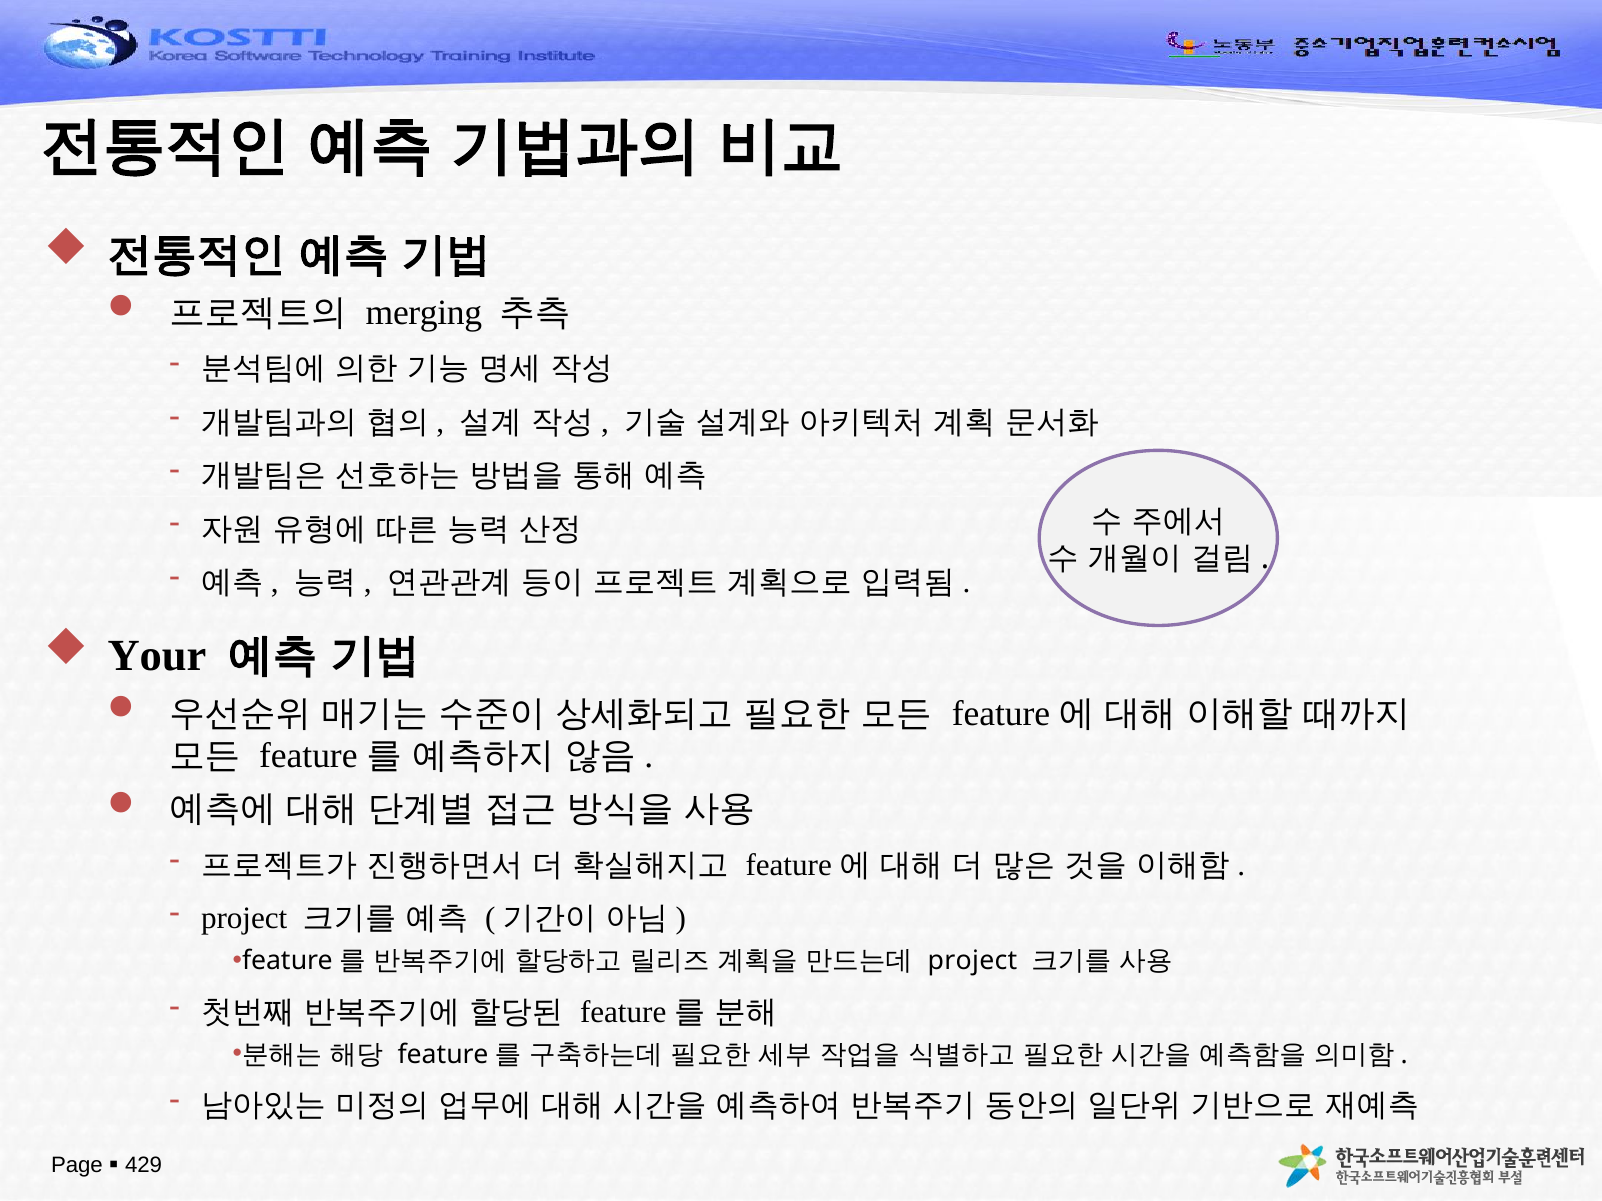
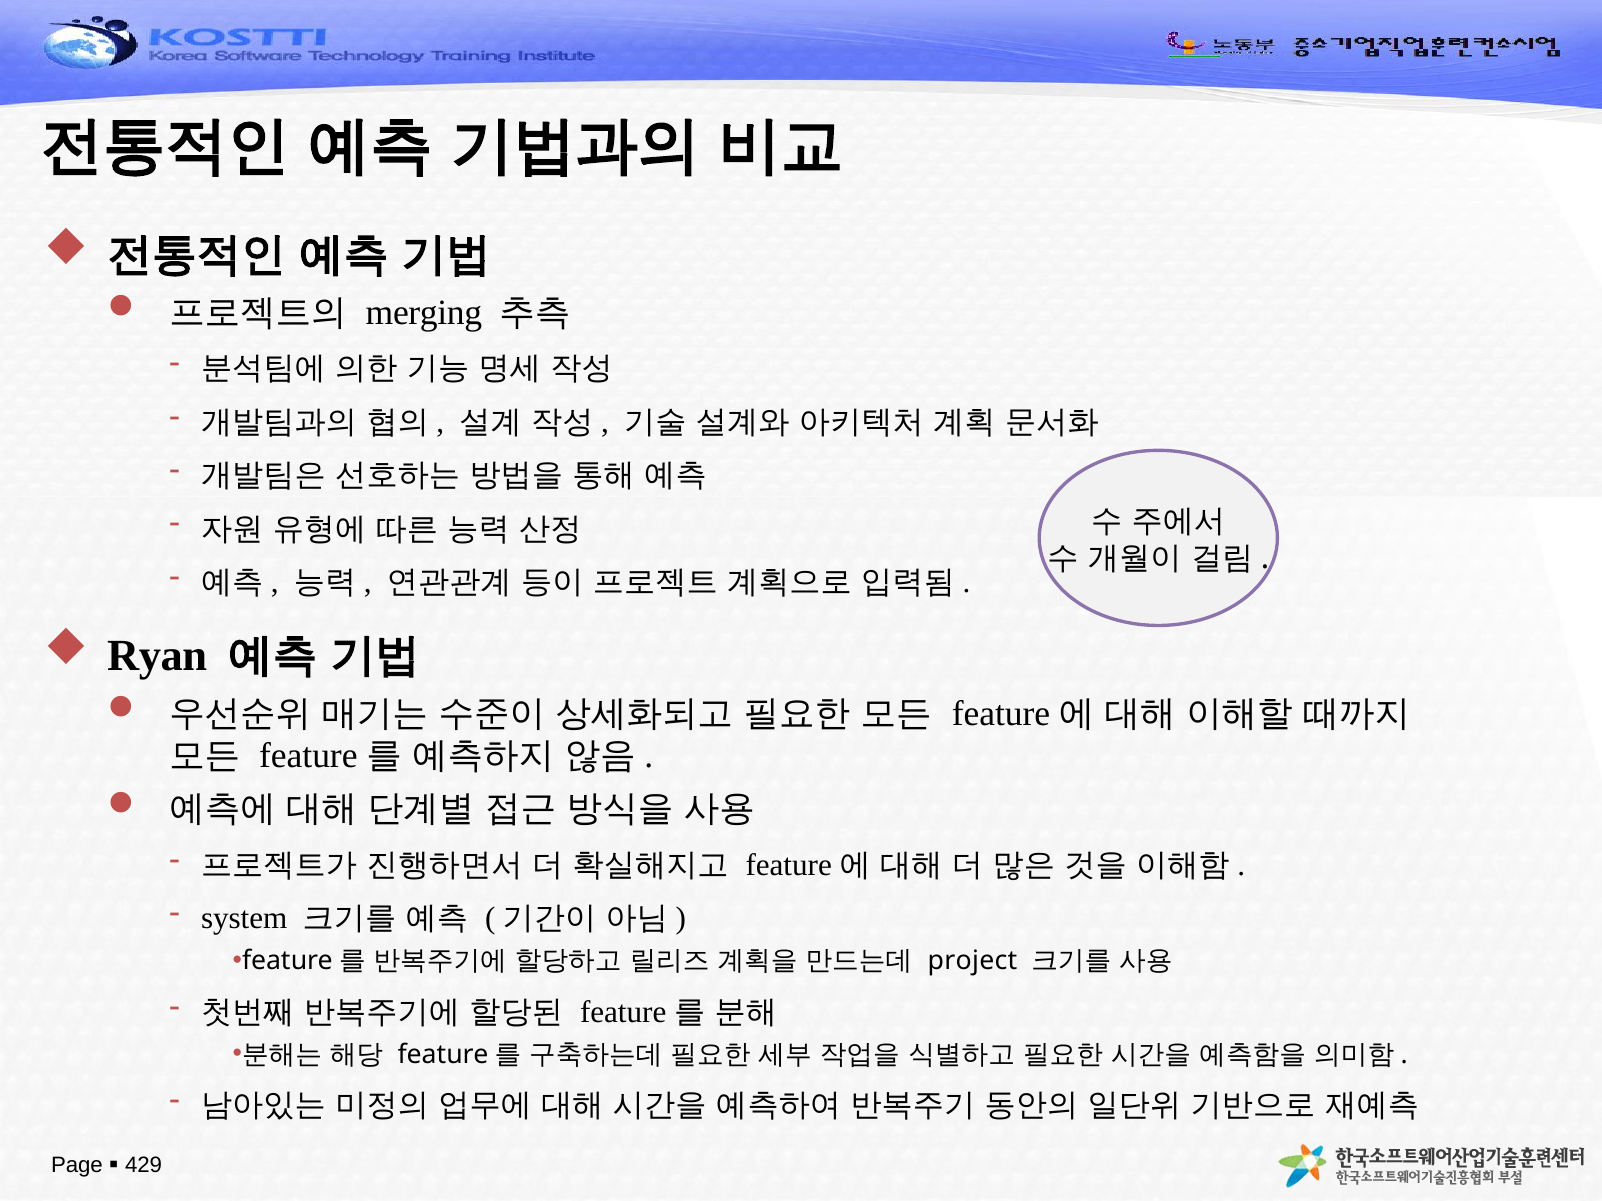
Your: Your -> Ryan (157, 656)
project: project -> system (244, 919)
